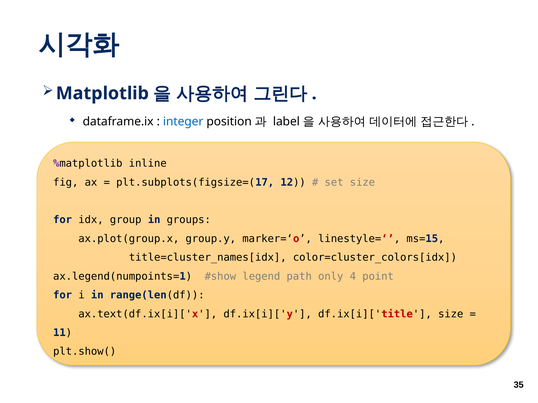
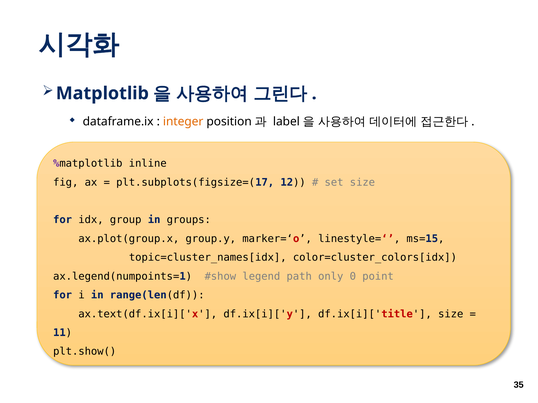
integer colour: blue -> orange (183, 122)
title=cluster_names[idx: title=cluster_names[idx -> topic=cluster_names[idx (208, 258)
4: 4 -> 0 (353, 277)
